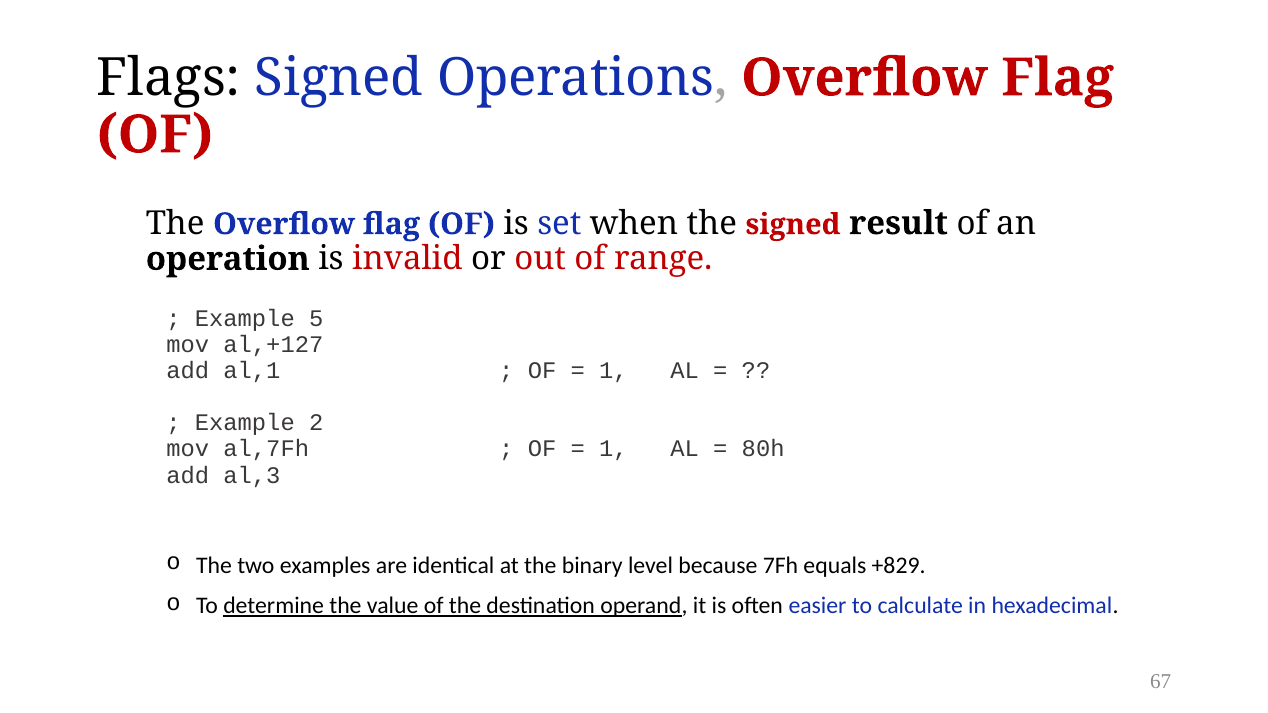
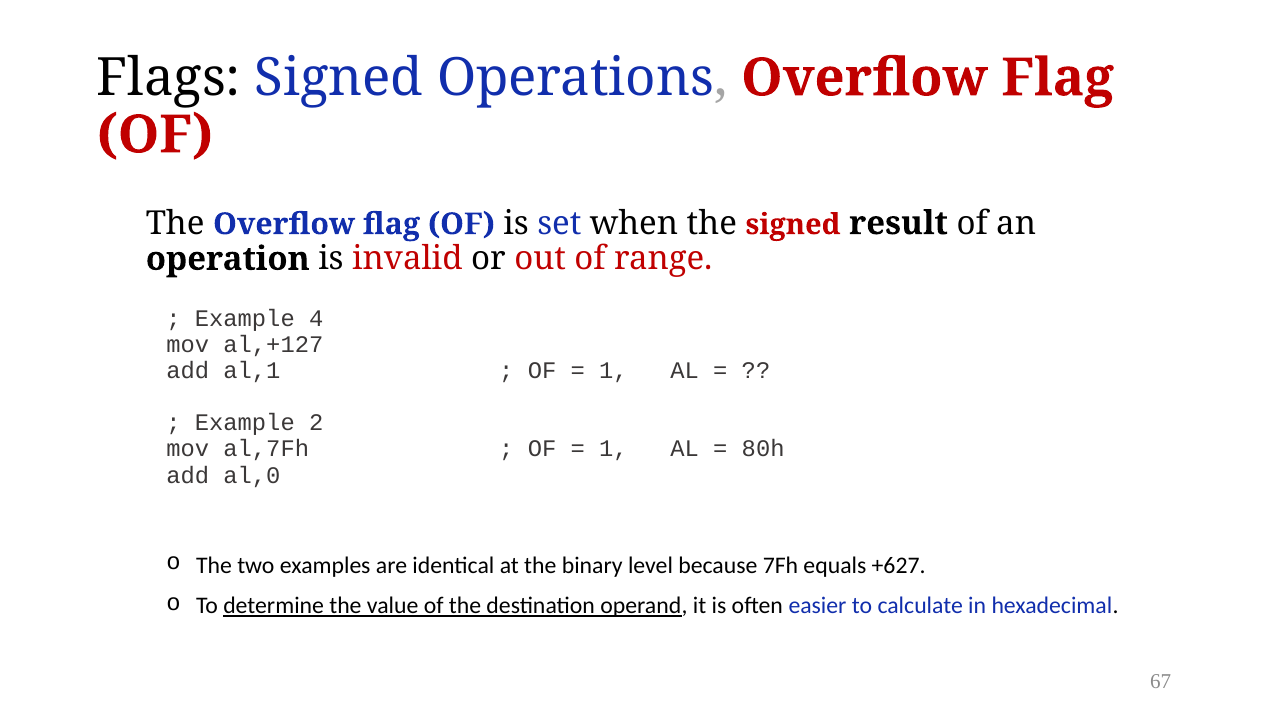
5: 5 -> 4 (316, 318)
al,3: al,3 -> al,0 (252, 475)
+829: +829 -> +627 (899, 566)
